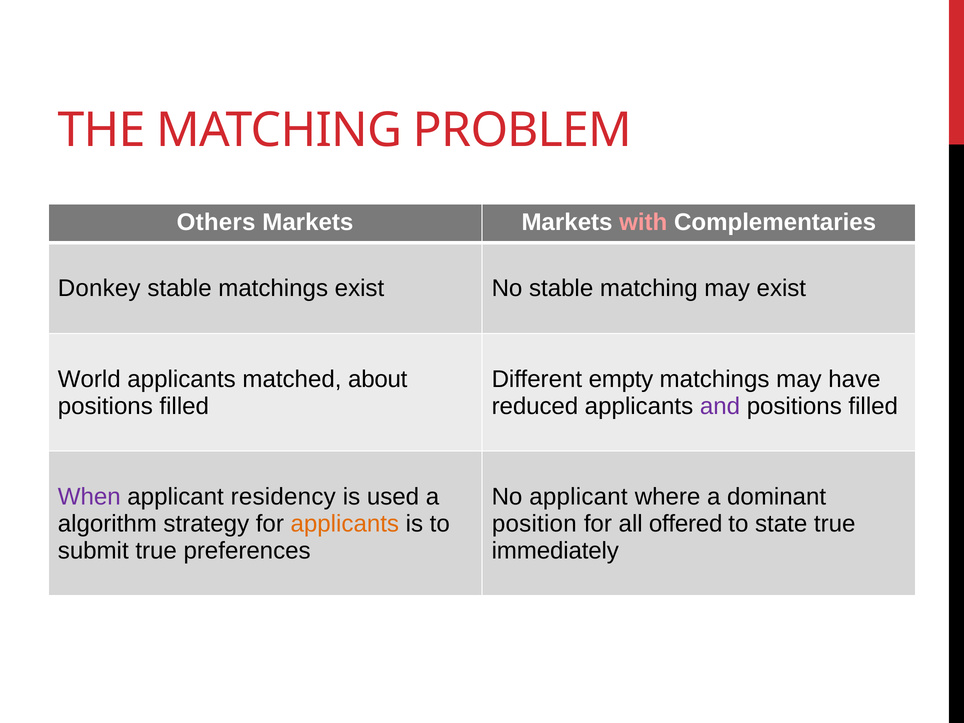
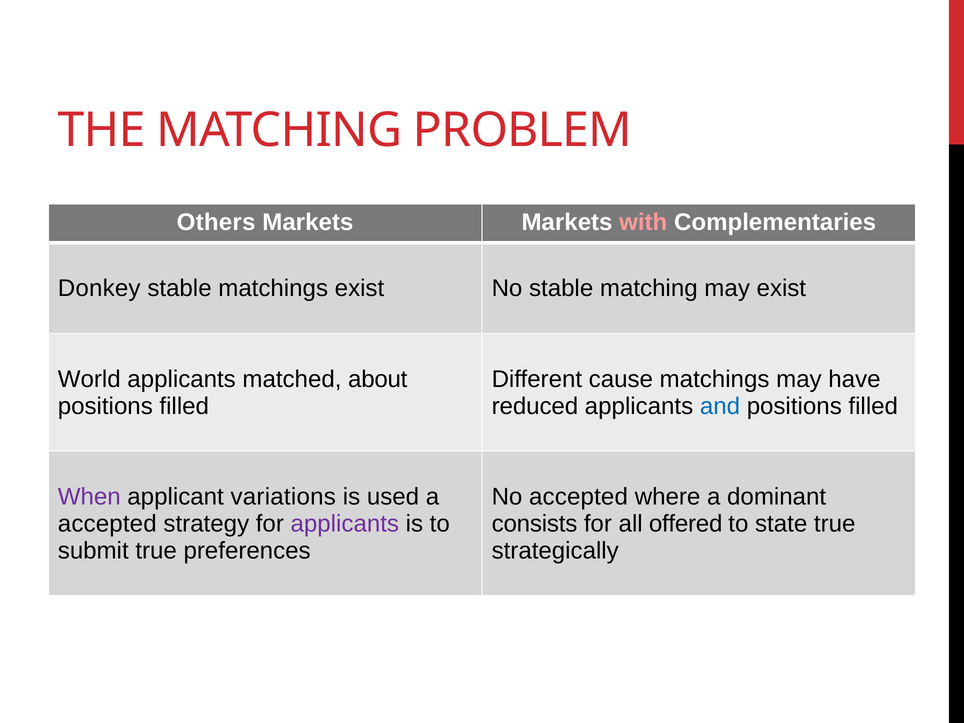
empty: empty -> cause (621, 379)
and colour: purple -> blue (720, 406)
residency: residency -> variations (283, 497)
No applicant: applicant -> accepted (578, 497)
algorithm: algorithm -> accepted (107, 524)
applicants colour: orange -> purple (345, 524)
position: position -> consists (535, 524)
immediately: immediately -> strategically (555, 551)
